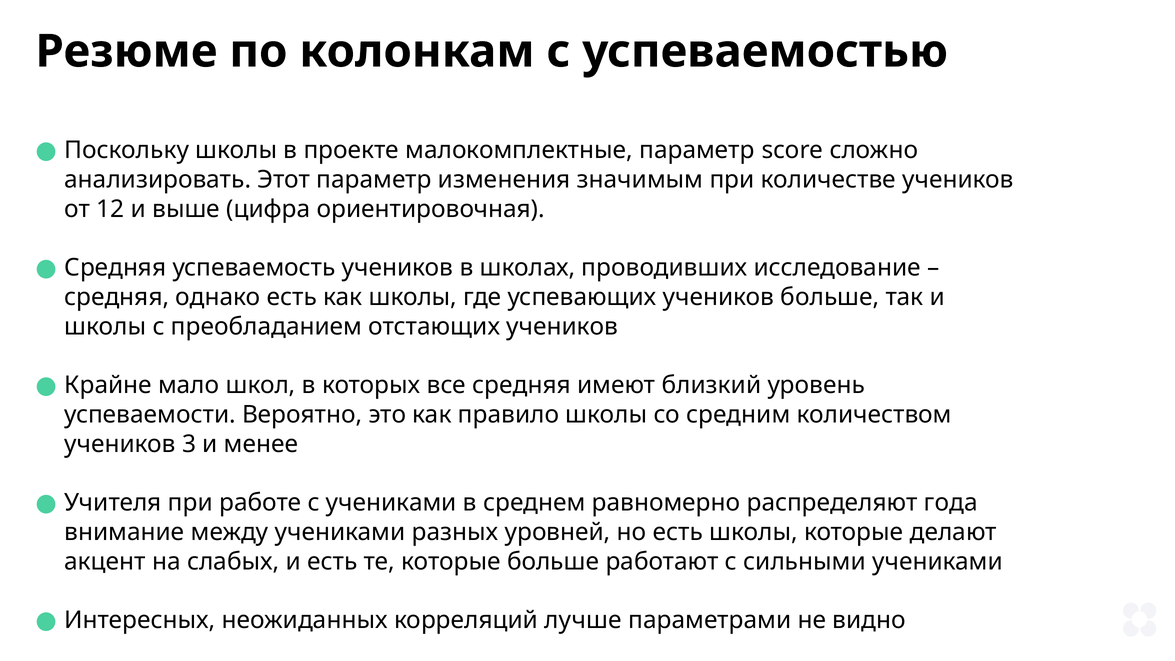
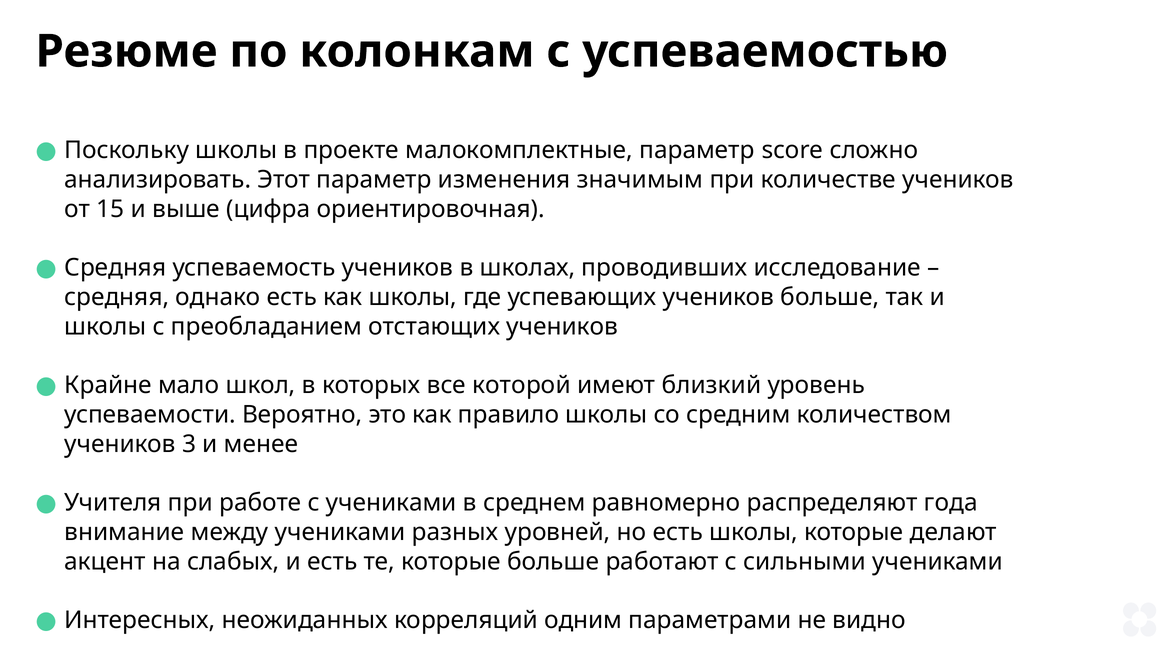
12: 12 -> 15 (110, 209)
все средняя: средняя -> которой (521, 385)
лучше: лучше -> одним (583, 620)
